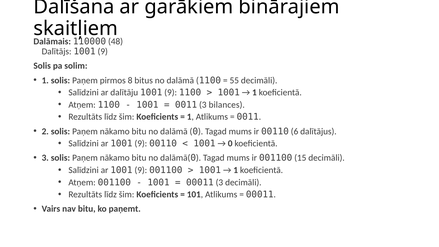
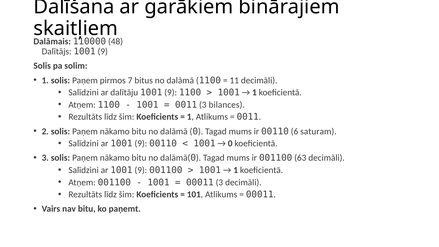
8: 8 -> 7 (130, 80)
55: 55 -> 11 (234, 80)
dalītājus: dalītājus -> saturam (318, 131)
15: 15 -> 63 (300, 158)
